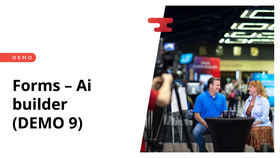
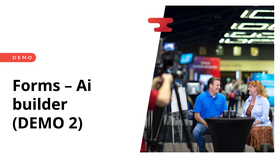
9: 9 -> 2 (76, 123)
